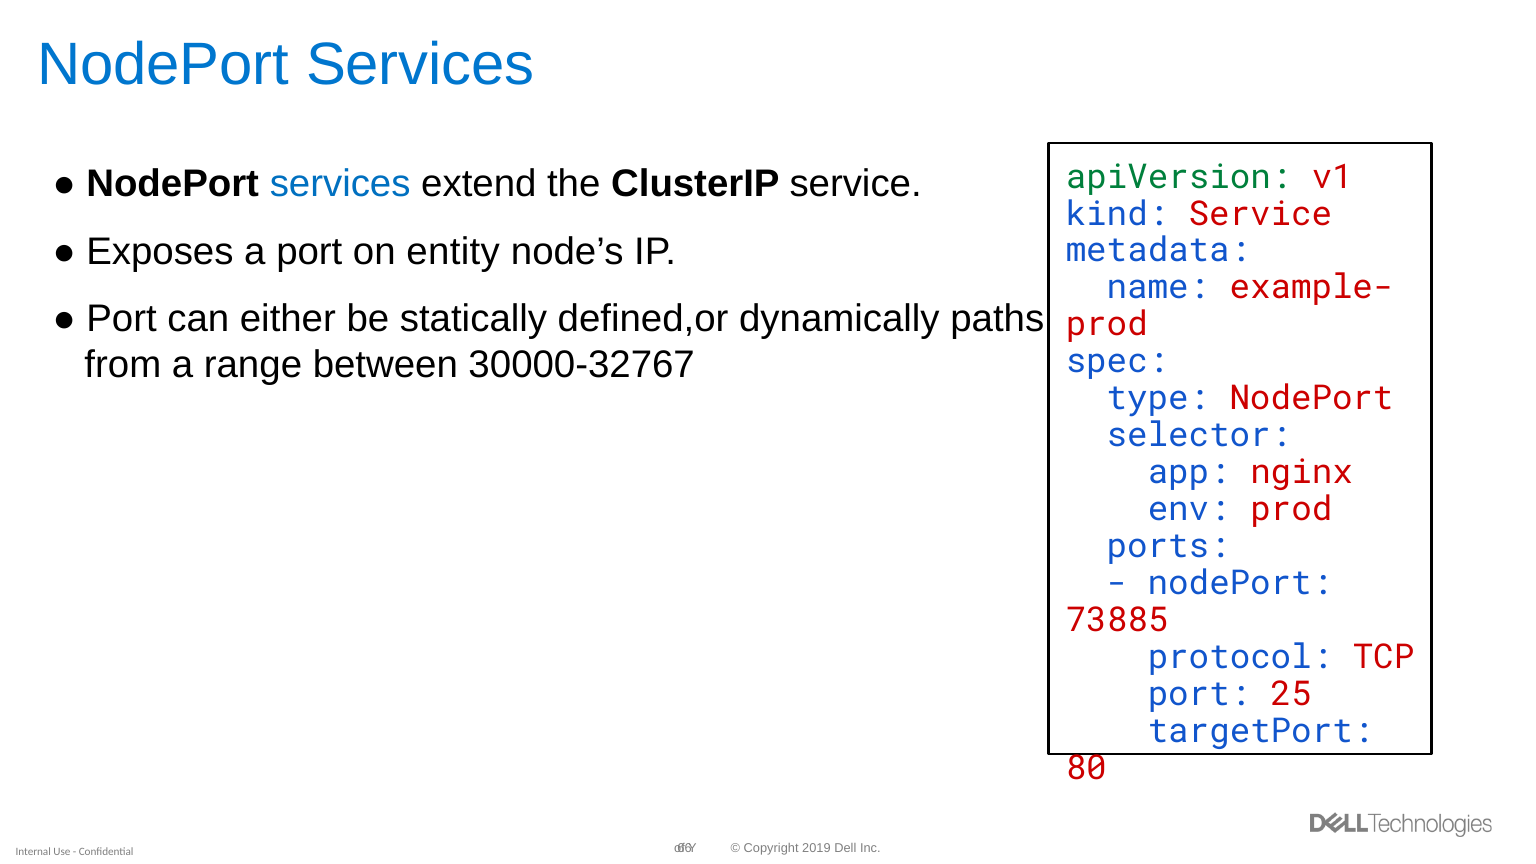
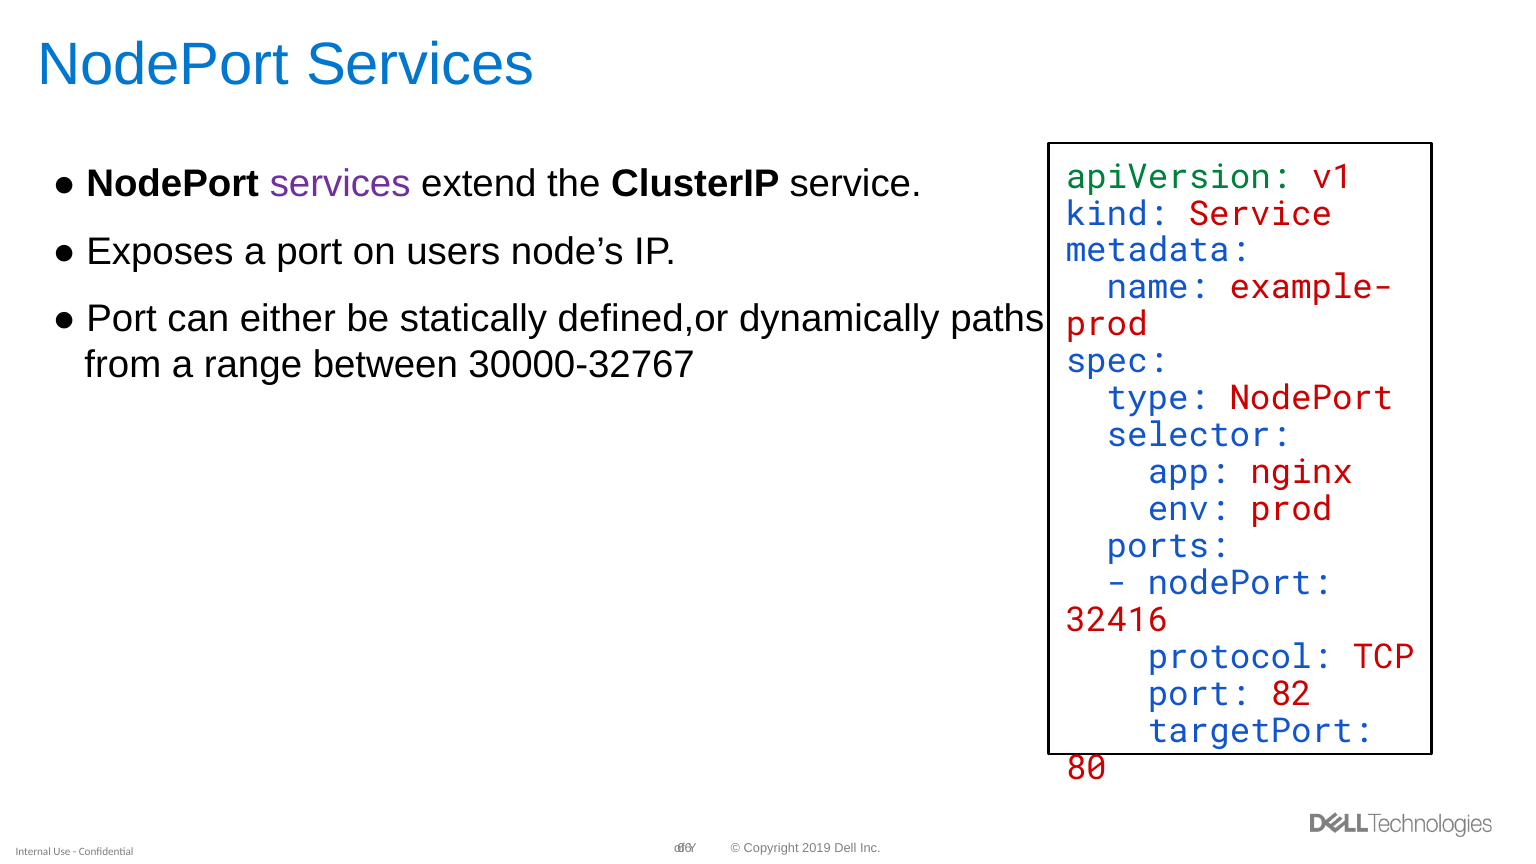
services colour: blue -> purple (340, 184)
entity: entity -> users (453, 252)
73885: 73885 -> 32416 (1117, 620)
25: 25 -> 82 (1291, 694)
